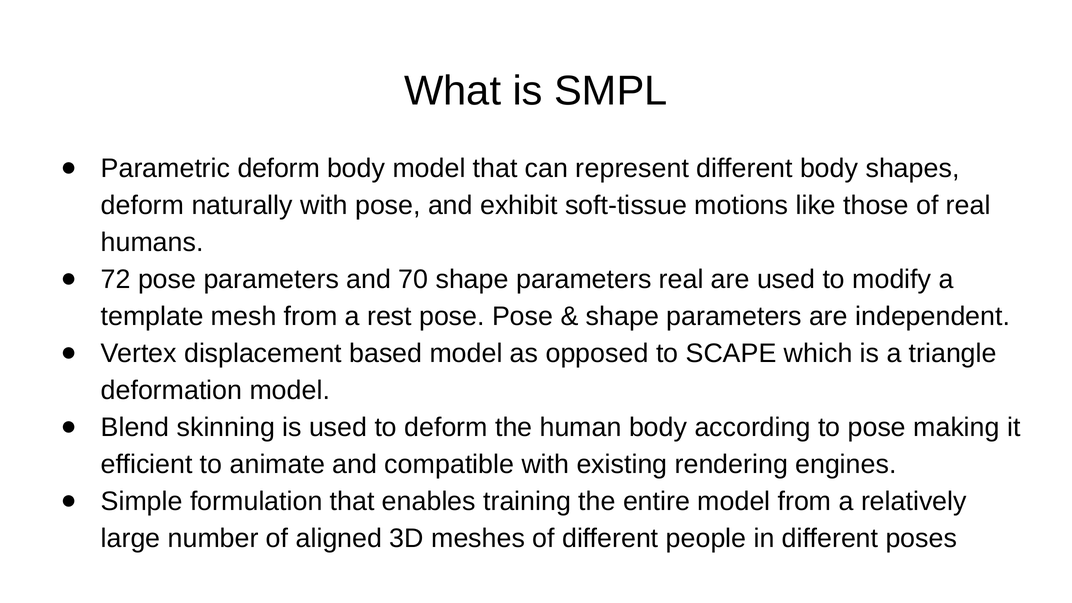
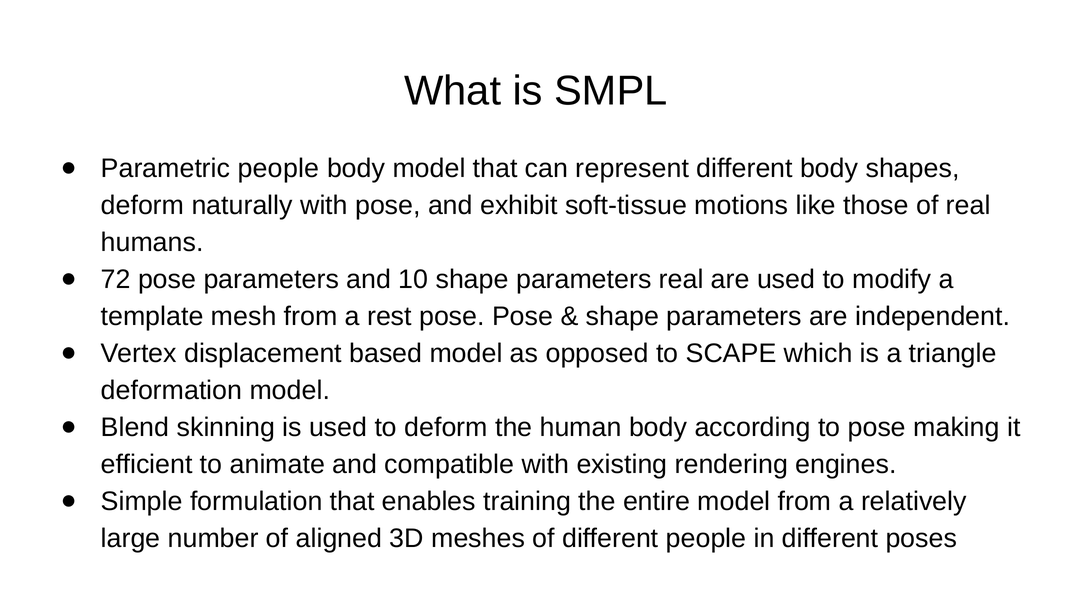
Parametric deform: deform -> people (278, 169)
70: 70 -> 10 (413, 279)
